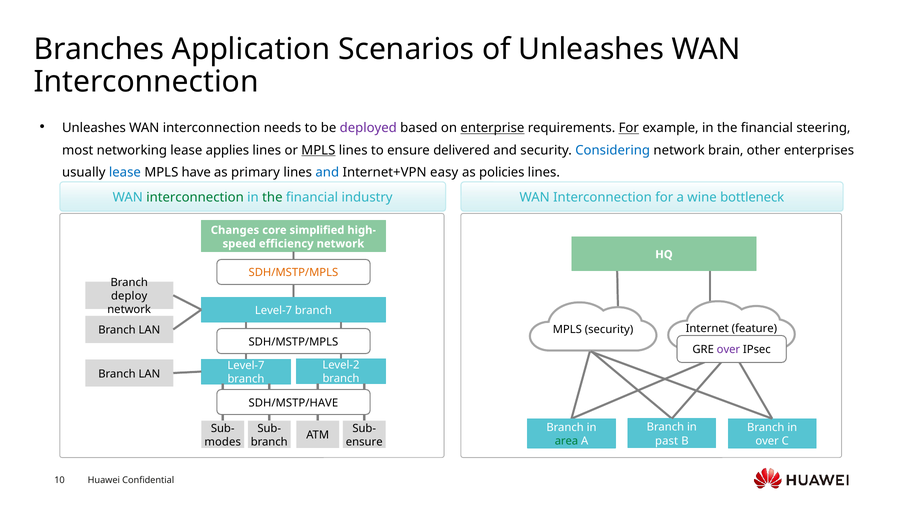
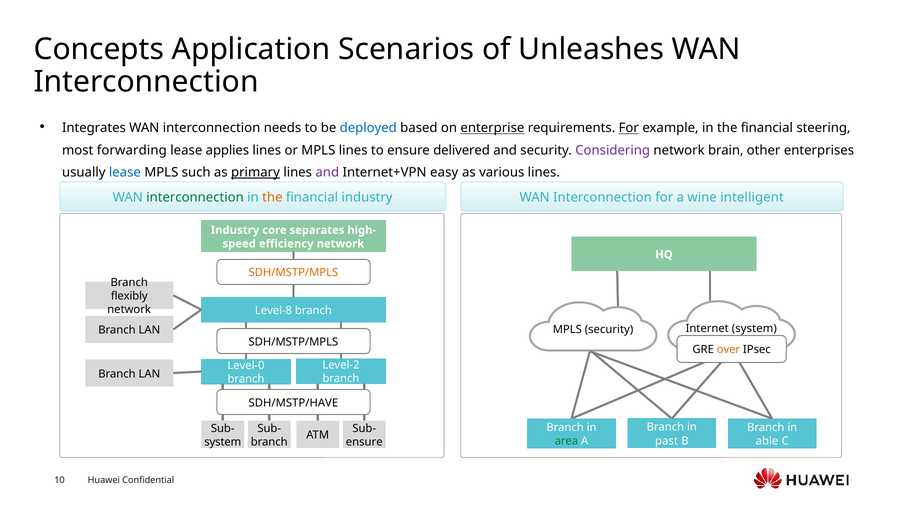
Branches: Branches -> Concepts (99, 49)
Unleashes: Unleashes -> Integrates (94, 128)
deployed colour: purple -> blue (368, 128)
networking: networking -> forwarding (132, 150)
MPLS underline: present -> none (318, 150)
Considering colour: blue -> purple (613, 150)
have: have -> such (196, 172)
primary underline: none -> present (255, 172)
and colour: blue -> purple (327, 172)
policies: policies -> various (502, 172)
the colour: green -> orange (272, 197)
bottleneck: bottleneck -> intelligent (752, 197)
Changes: Changes -> Industry (235, 230)
simplified: simplified -> separates (317, 230)
deploy: deploy -> flexibly (129, 296)
Level-7: Level-7 -> Level-8 (274, 310)
Internet feature: feature -> system (754, 328)
over colour: purple -> orange (728, 349)
Level-7: Level-7 -> Level-0 (246, 365)
over: over -> able (767, 440)
modes: modes -> system (223, 441)
